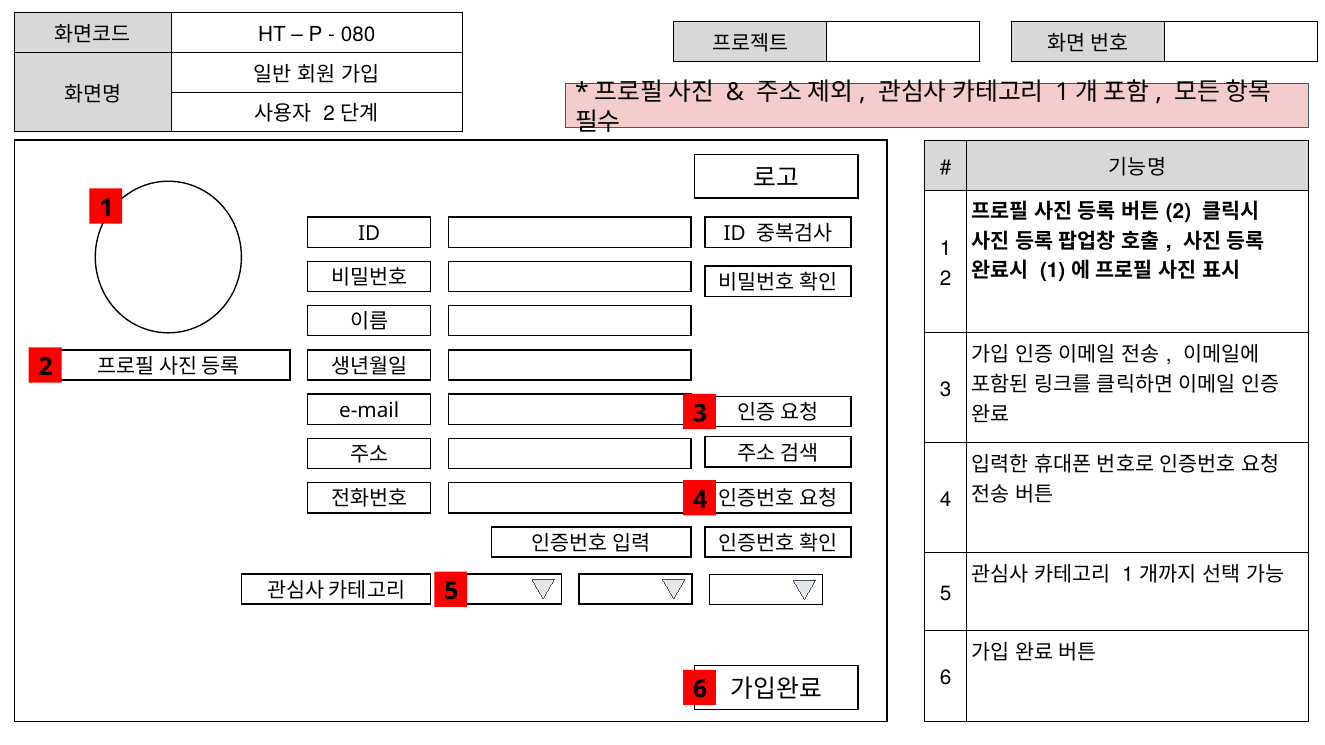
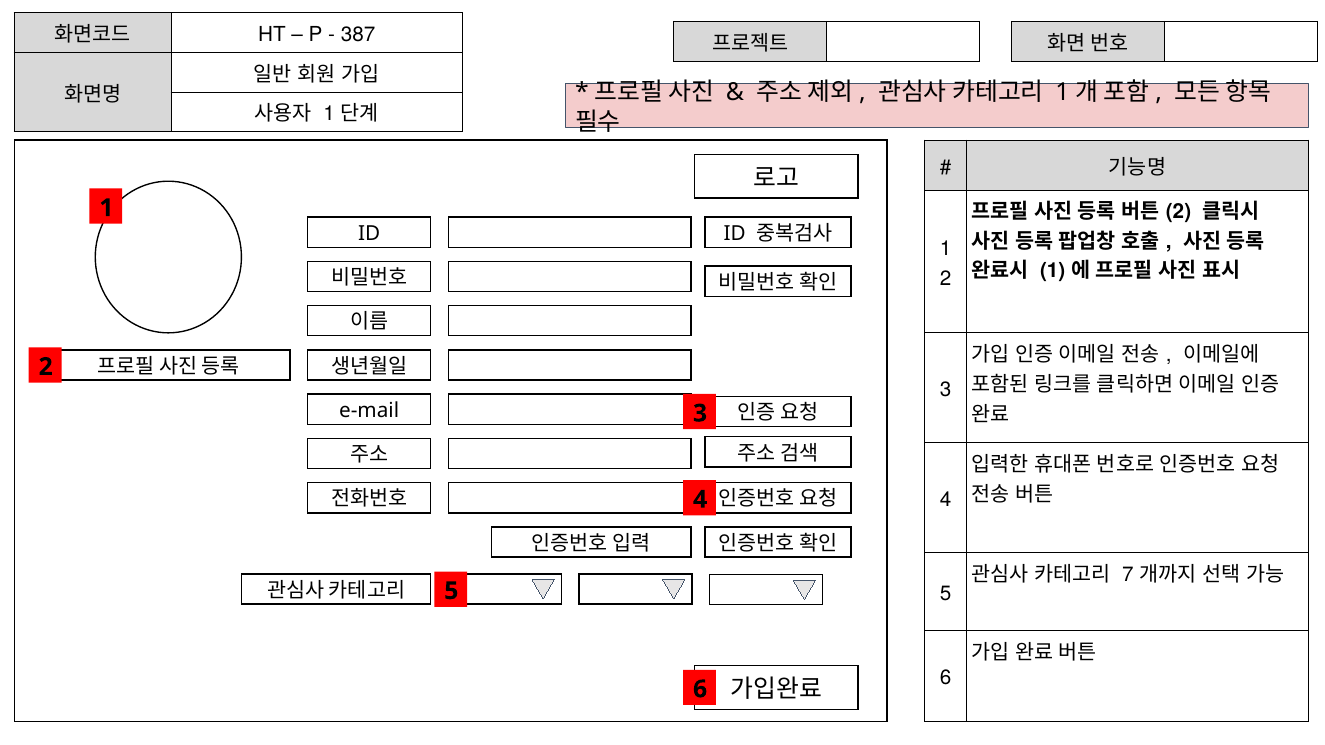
080: 080 -> 387 (358, 35)
2: 2 -> 1 (329, 114)
1: 1 -> 7 (1128, 575)
